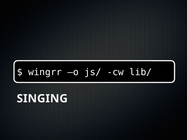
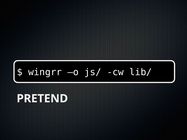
SINGING: SINGING -> PRETEND (42, 99)
